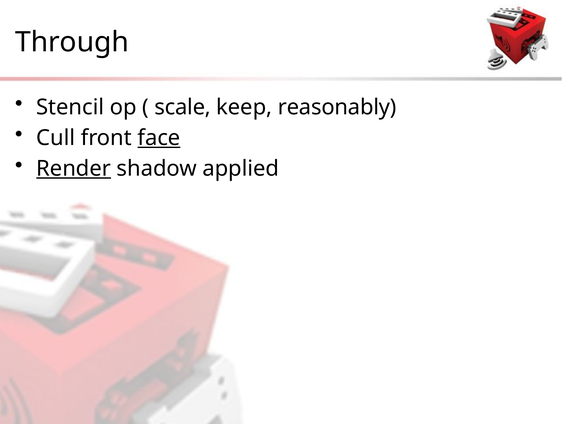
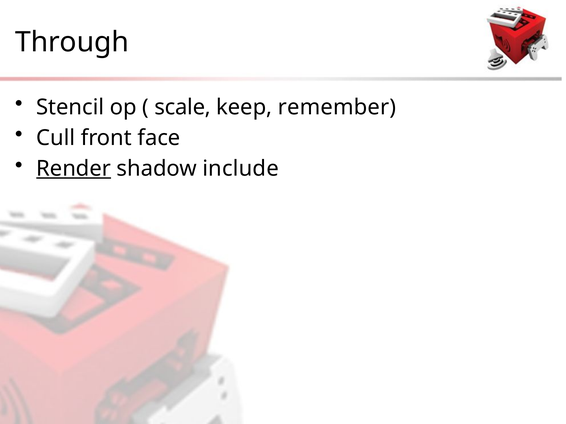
reasonably: reasonably -> remember (337, 107)
face underline: present -> none (159, 138)
applied: applied -> include (241, 169)
